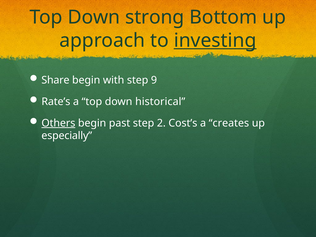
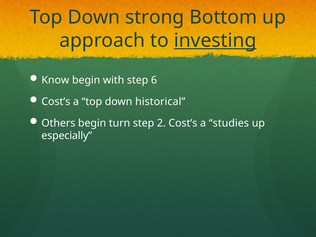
Share: Share -> Know (55, 80)
9: 9 -> 6 (154, 80)
Rate’s: Rate’s -> Cost’s (56, 102)
Others underline: present -> none (58, 123)
past: past -> turn (120, 123)
creates: creates -> studies (229, 123)
